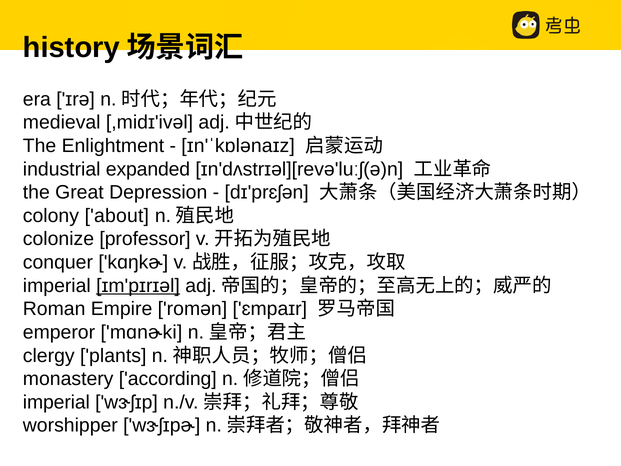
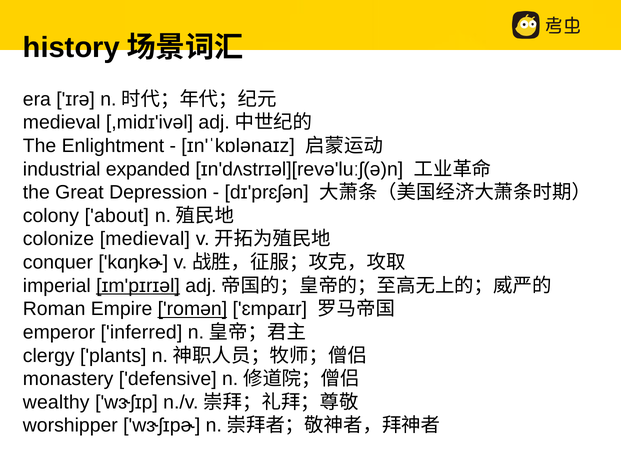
colonize professor: professor -> medieval (145, 239)
romən underline: none -> present (192, 309)
mɑnɚki: mɑnɚki -> inferred (141, 332)
according: according -> defensive (168, 379)
imperial: imperial -> wealthy (56, 402)
